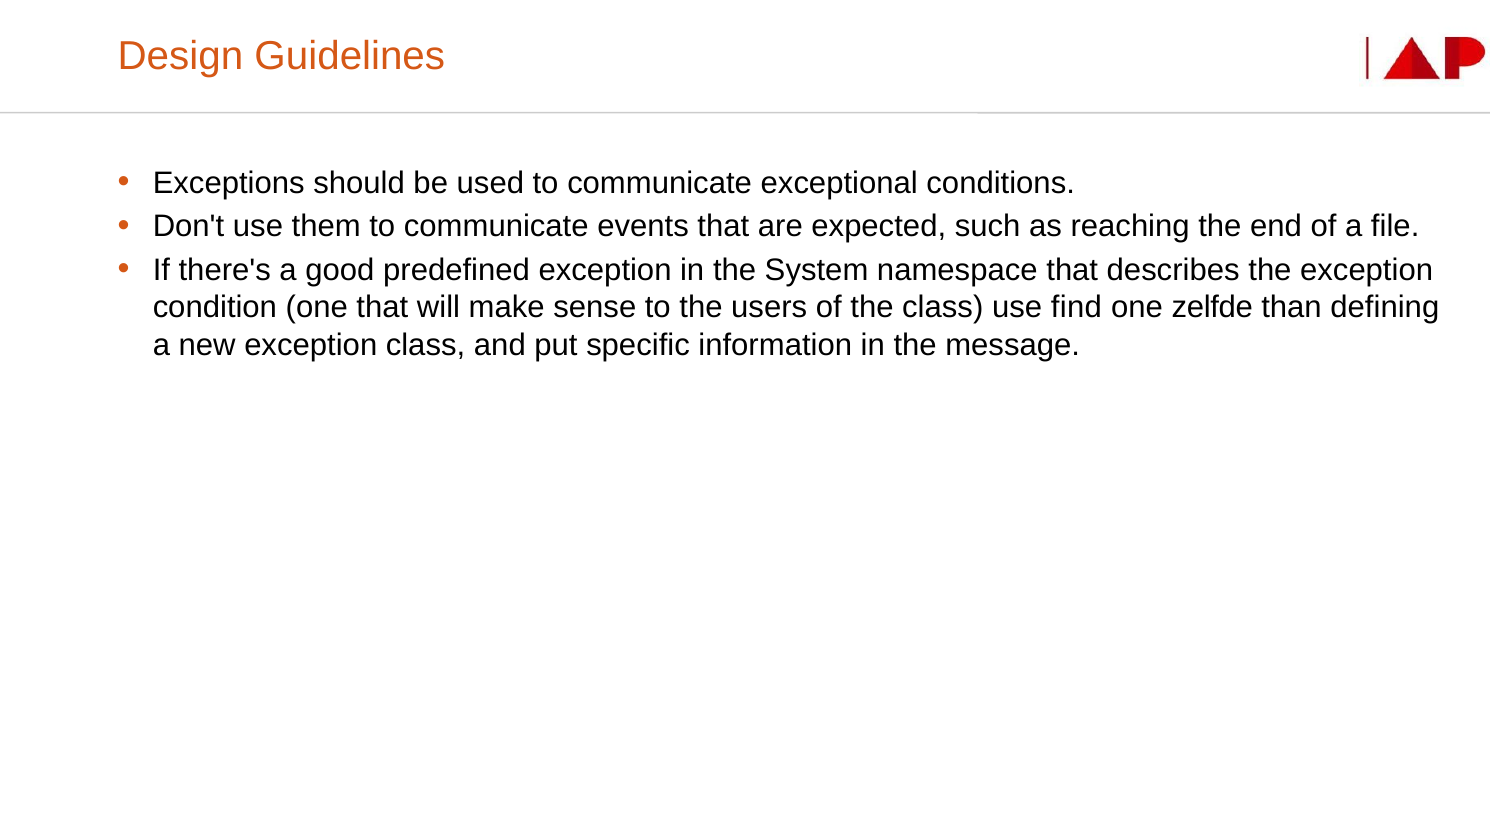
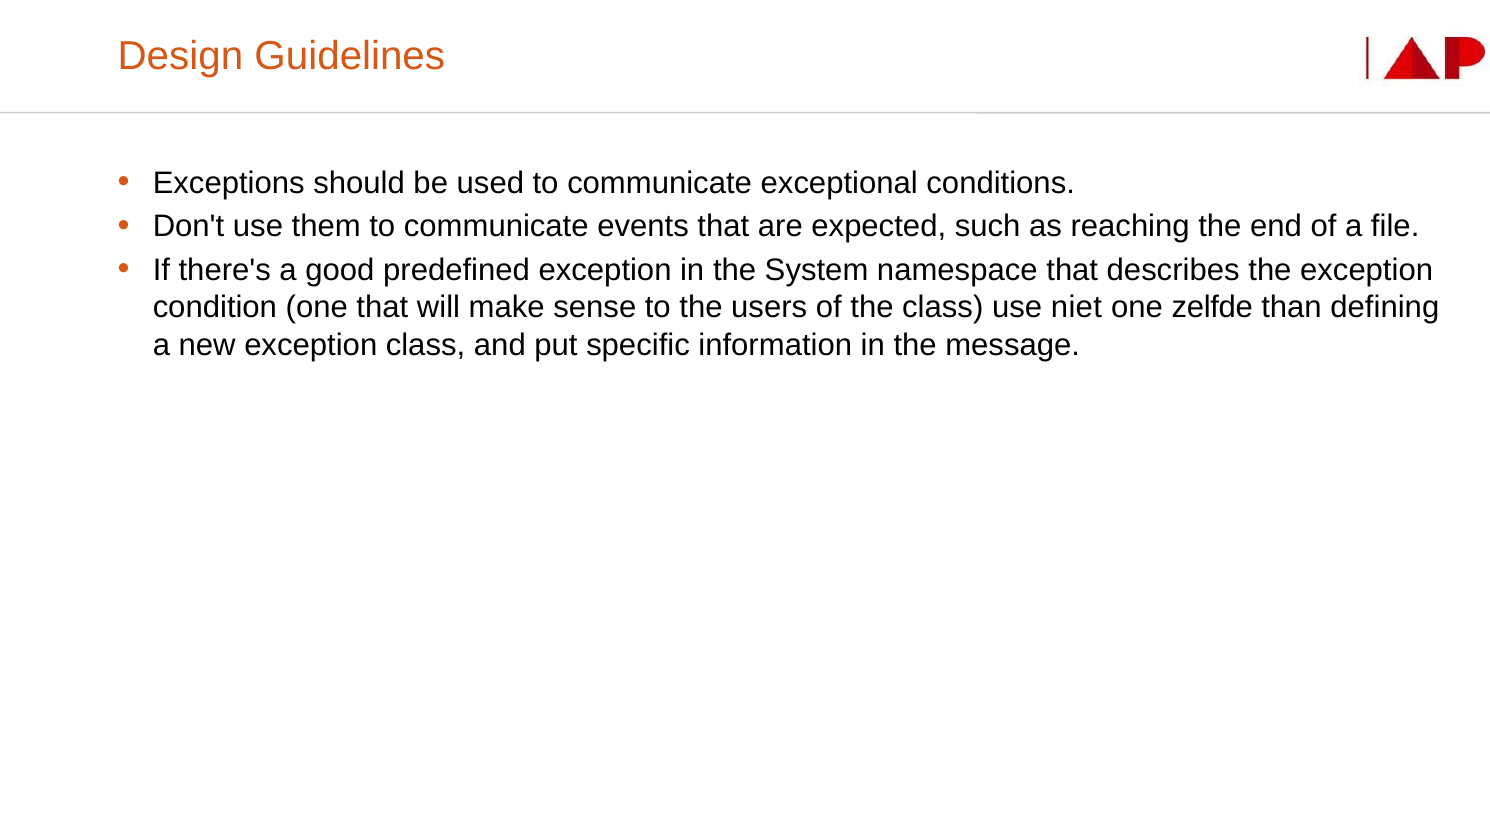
find: find -> niet (1076, 308)
